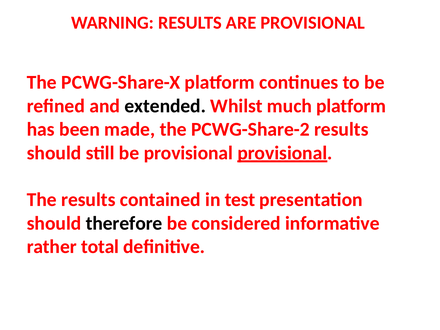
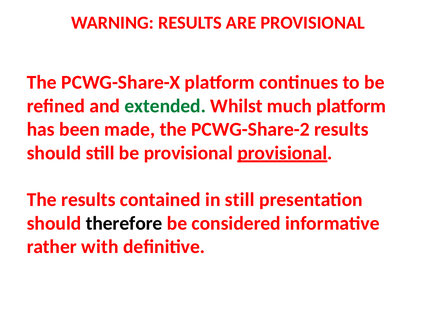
extended colour: black -> green (165, 106)
in test: test -> still (240, 200)
total: total -> with (100, 247)
